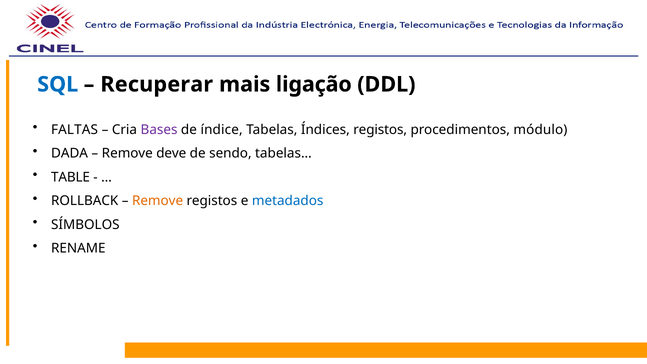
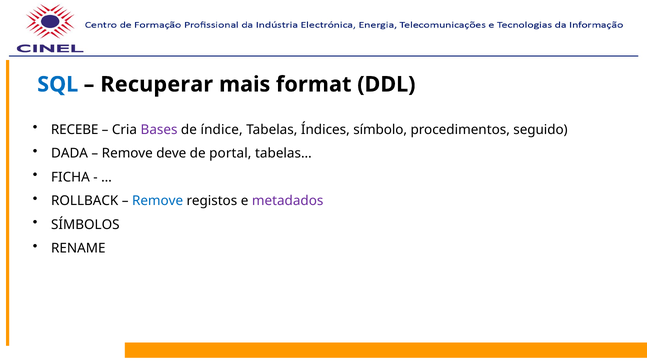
ligação: ligação -> format (314, 84)
FALTAS: FALTAS -> RECEBE (75, 130)
Índices registos: registos -> símbolo (380, 130)
módulo: módulo -> seguido (541, 130)
sendo: sendo -> portal (230, 153)
TABLE: TABLE -> FICHA (70, 177)
Remove colour: orange -> blue (158, 201)
metadados colour: blue -> purple (288, 201)
